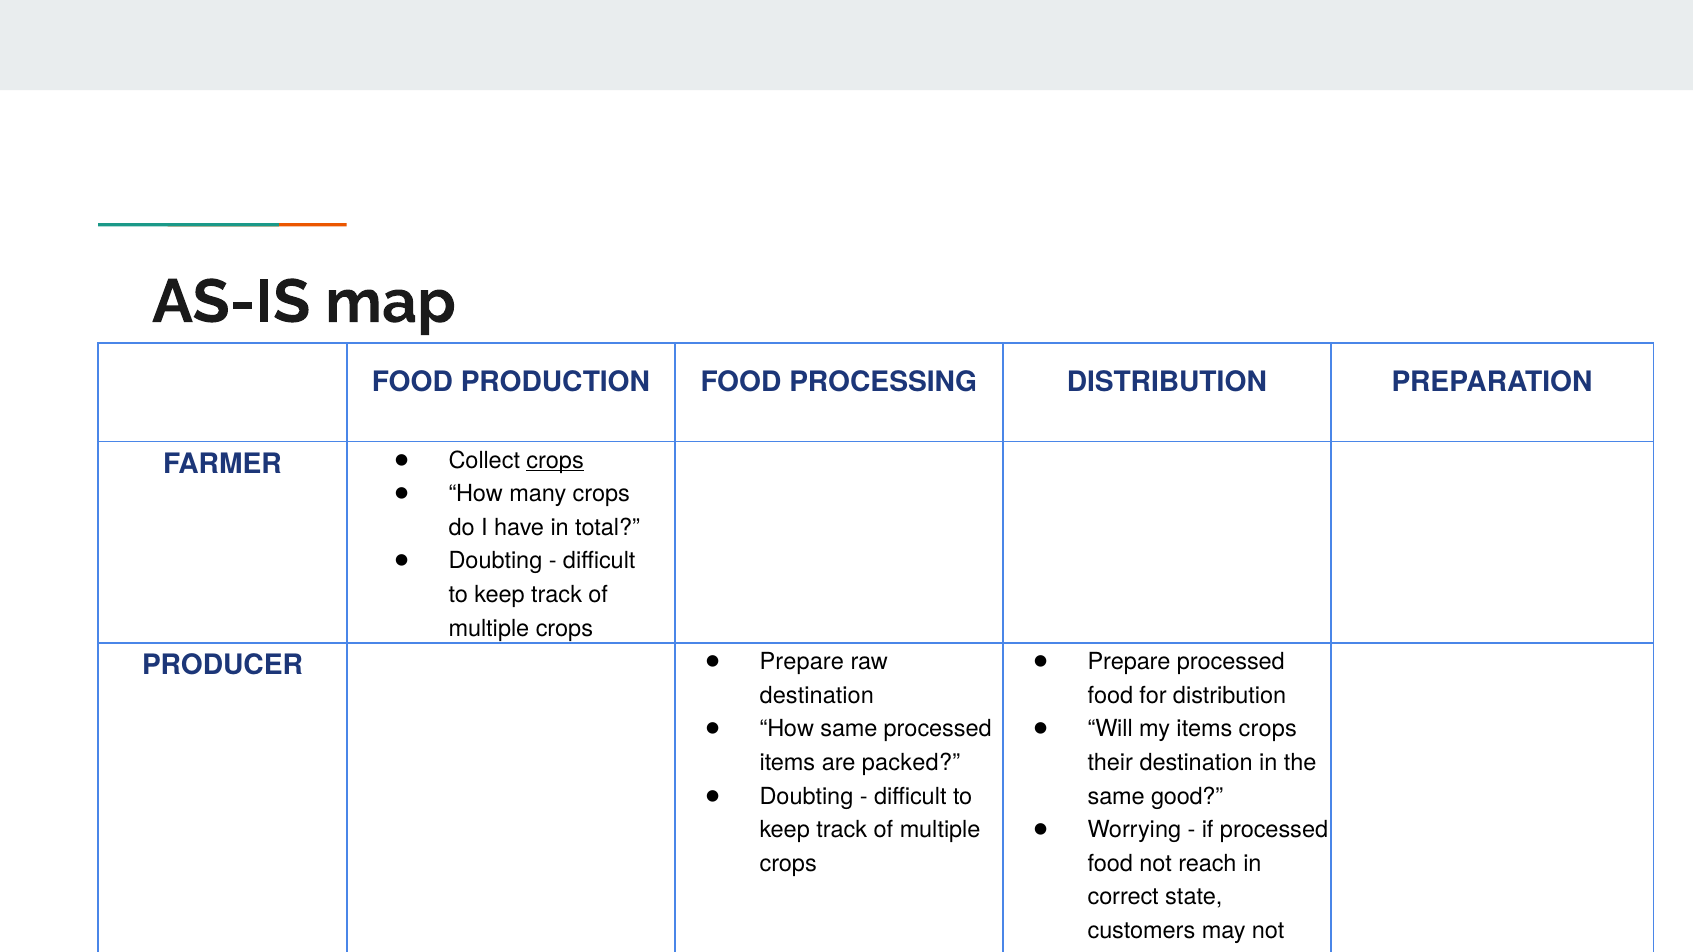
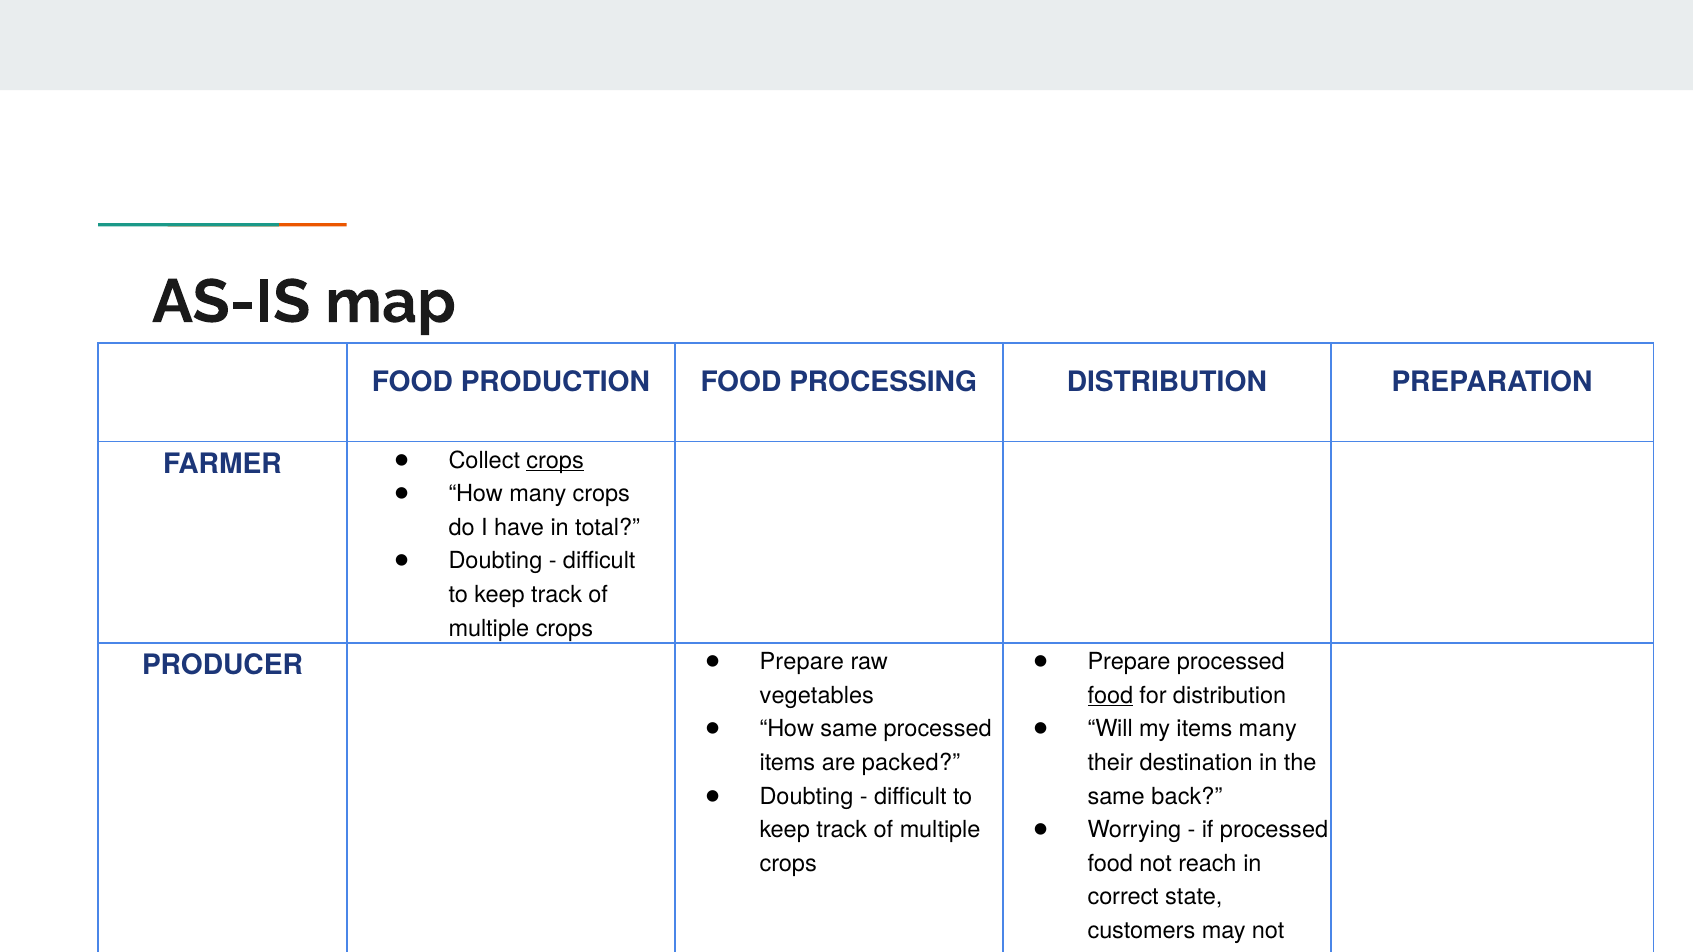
destination: destination -> vegetables (817, 696)
food underline: none -> present (1110, 696)
items crops: crops -> many (1268, 729)
good: good -> back (1187, 797)
